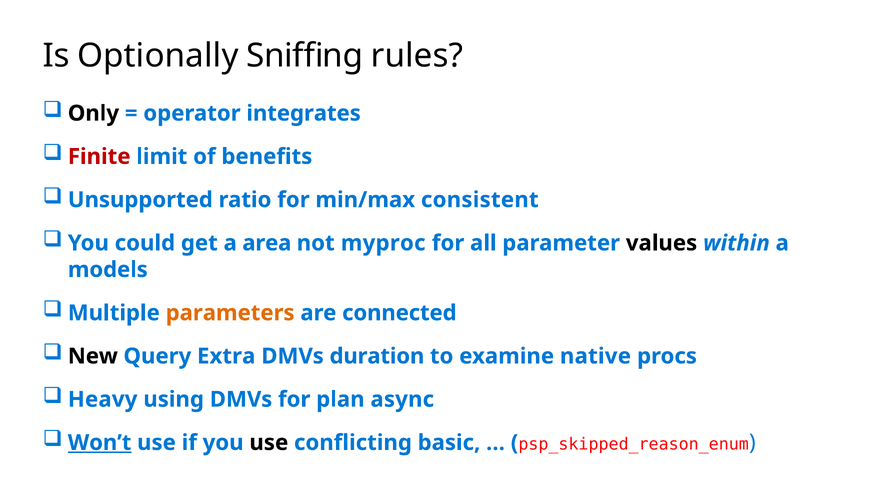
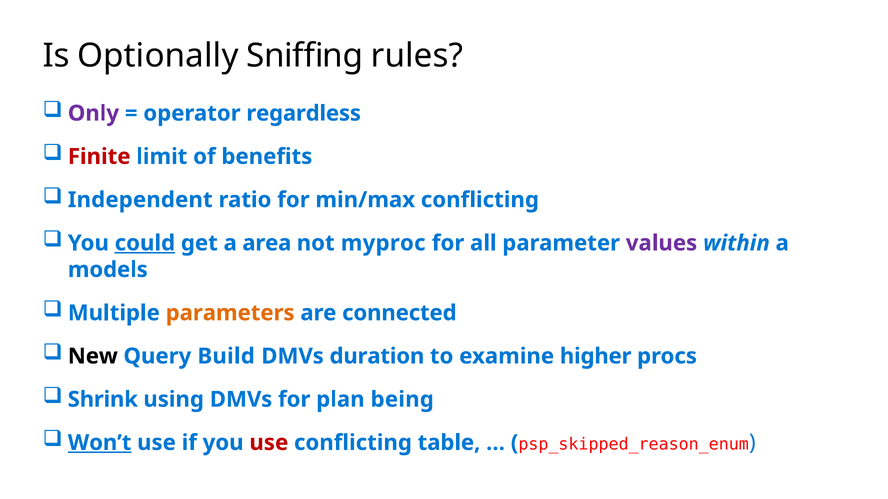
Only colour: black -> purple (93, 113)
integrates: integrates -> regardless (304, 113)
Unsupported: Unsupported -> Independent (140, 200)
min/max consistent: consistent -> conflicting (480, 200)
could underline: none -> present (145, 243)
values colour: black -> purple (662, 243)
Extra: Extra -> Build (226, 357)
native: native -> higher (596, 357)
Heavy: Heavy -> Shrink (103, 400)
async: async -> being (402, 400)
use colour: black -> red (269, 443)
basic: basic -> table (449, 443)
